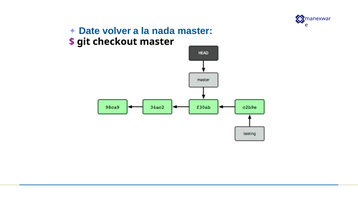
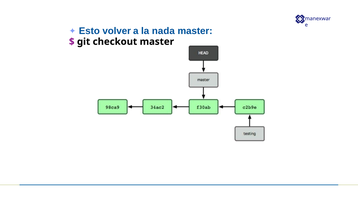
Date: Date -> Esto (89, 31)
